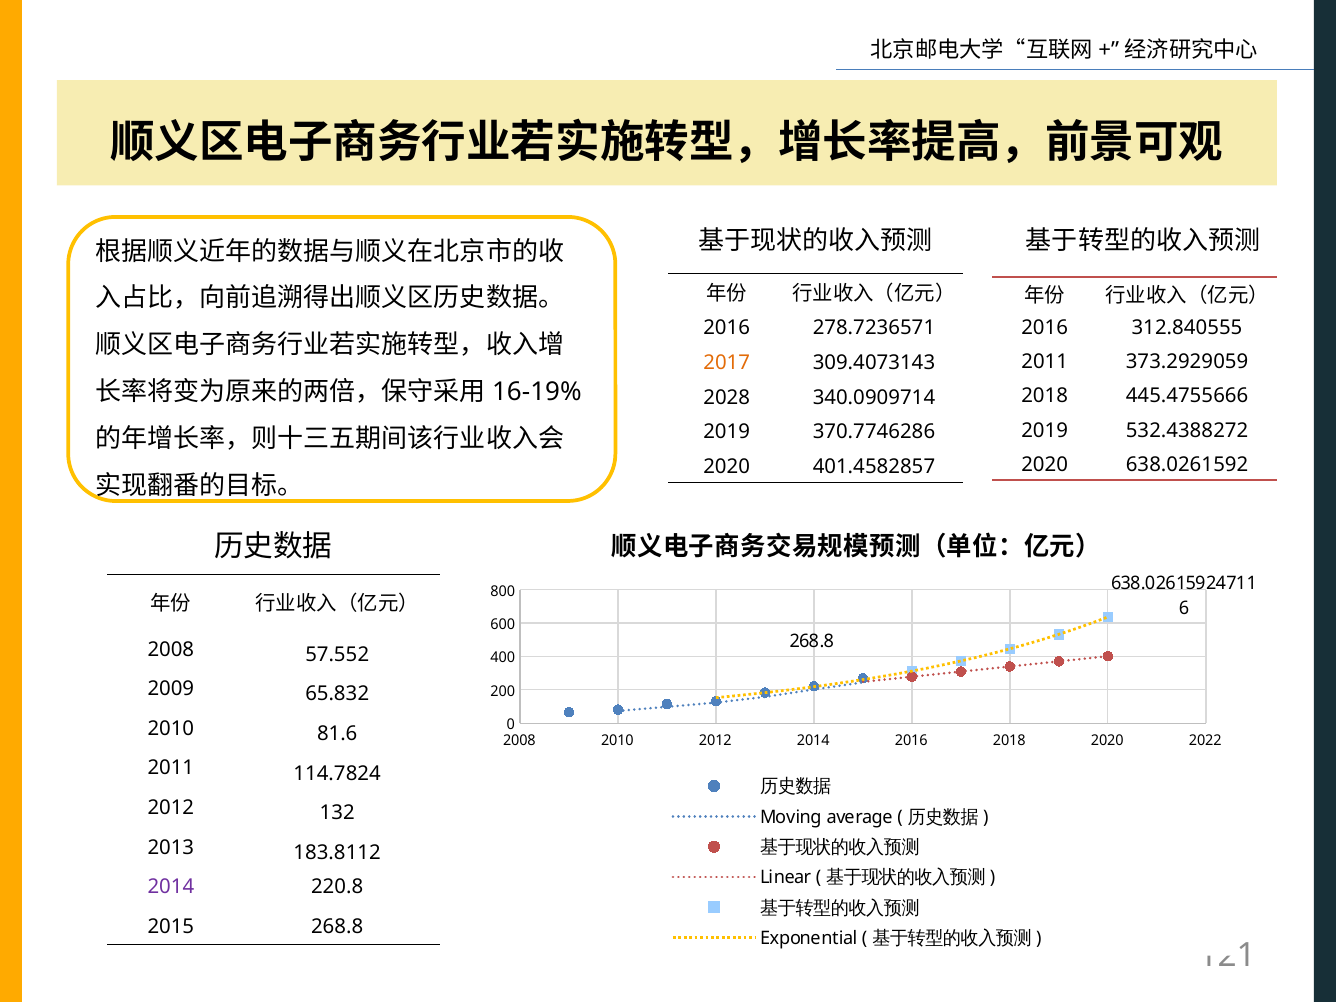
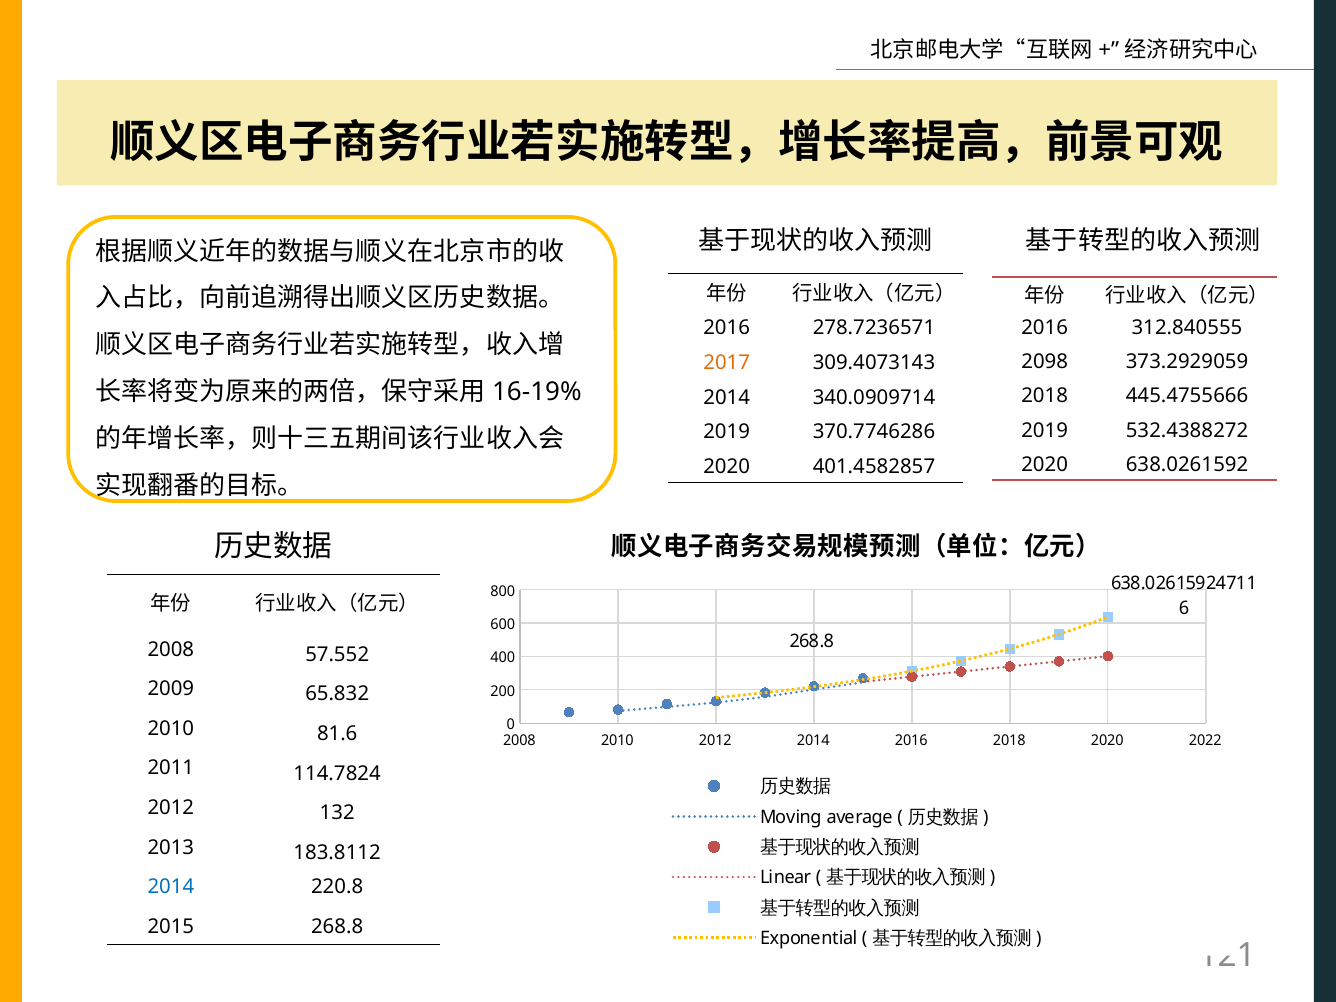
2011: 2011 -> 2098 (1045, 362)
2028: 2028 -> 2014 (727, 397)
2014 colour: purple -> blue (171, 887)
